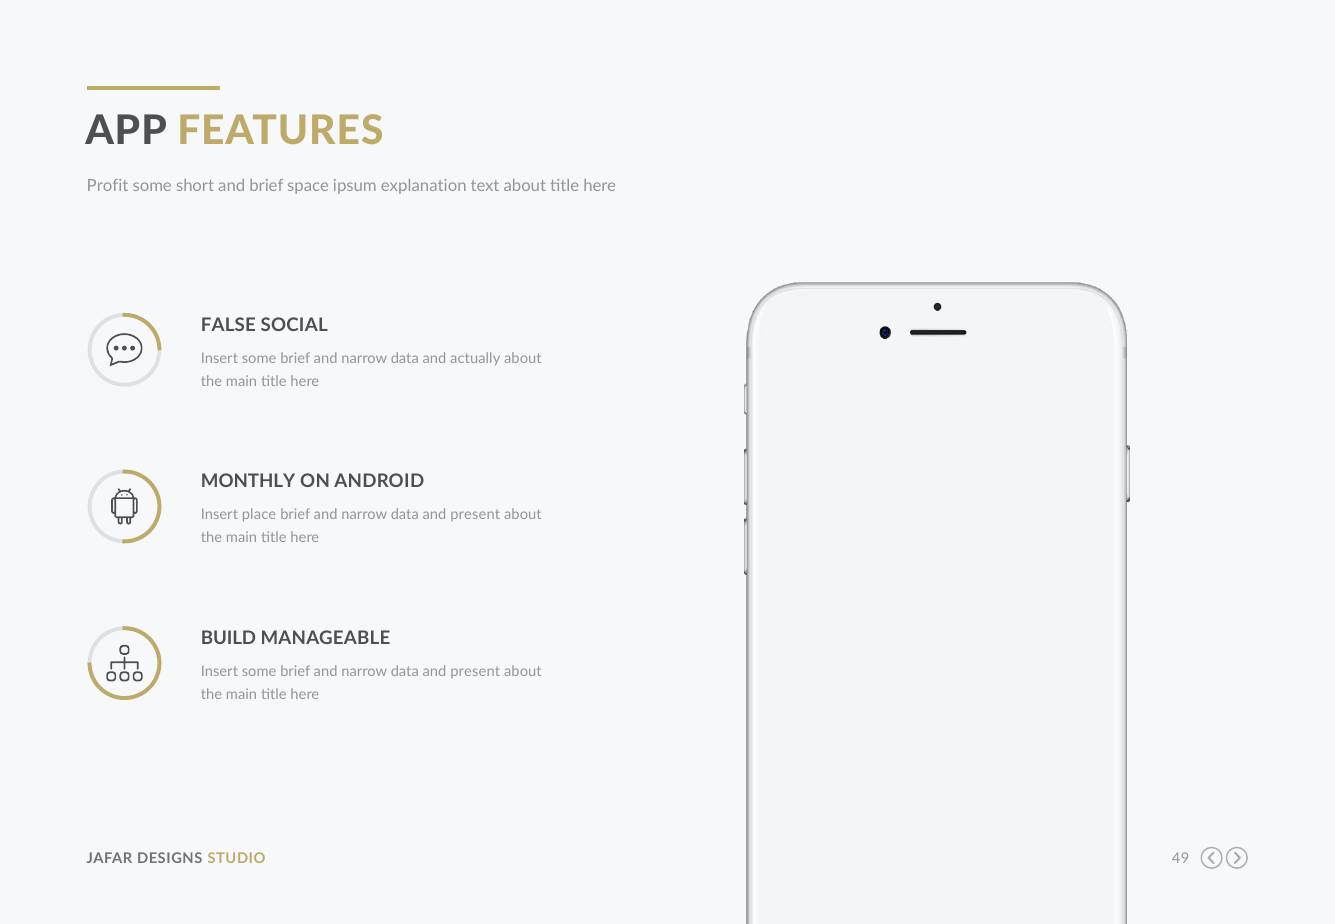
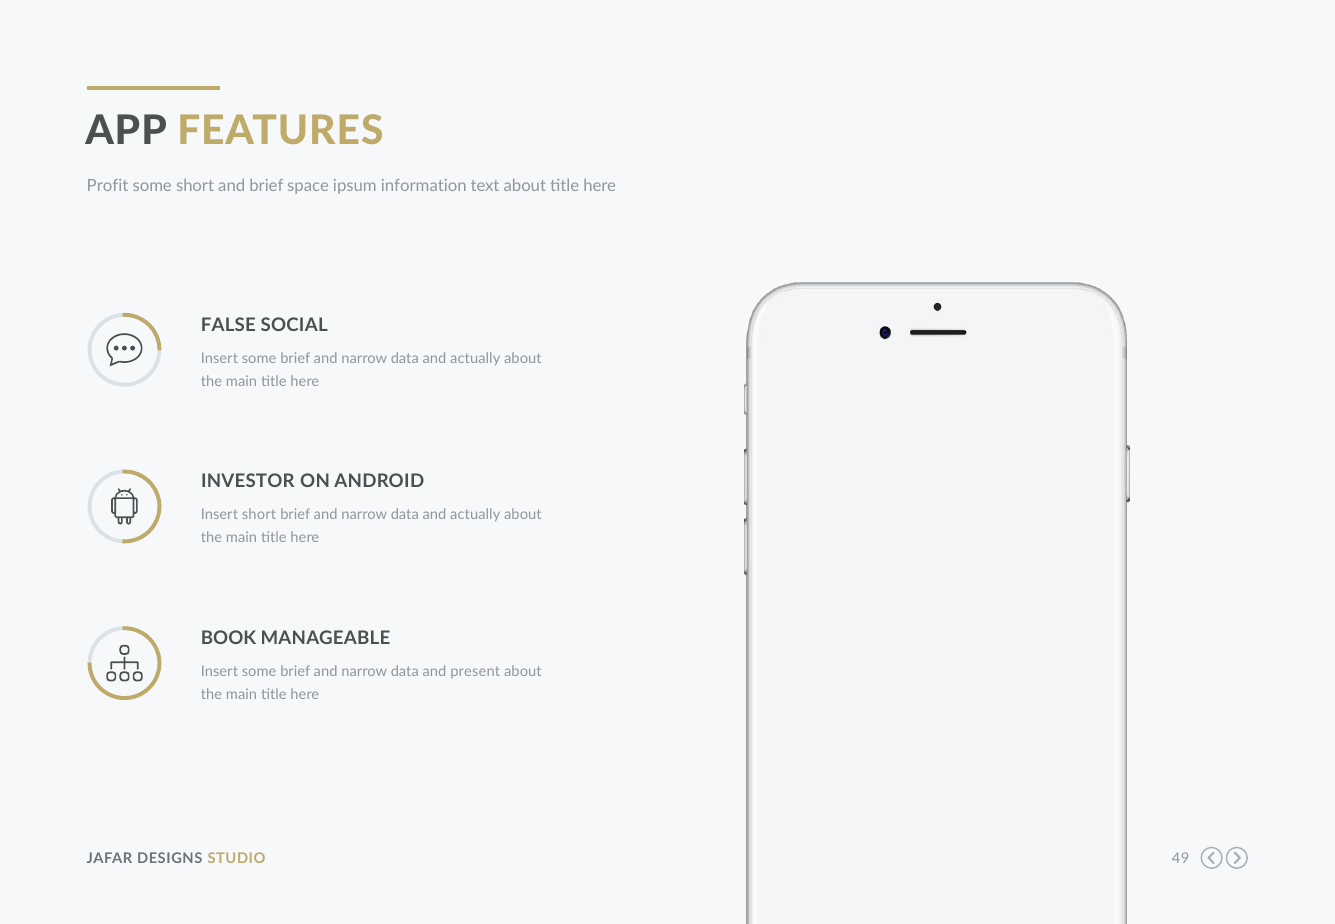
explanation: explanation -> information (424, 186)
MONTHLY: MONTHLY -> INVESTOR (248, 482)
Insert place: place -> short (259, 515)
present: present -> actually (475, 515)
BUILD: BUILD -> BOOK (229, 638)
